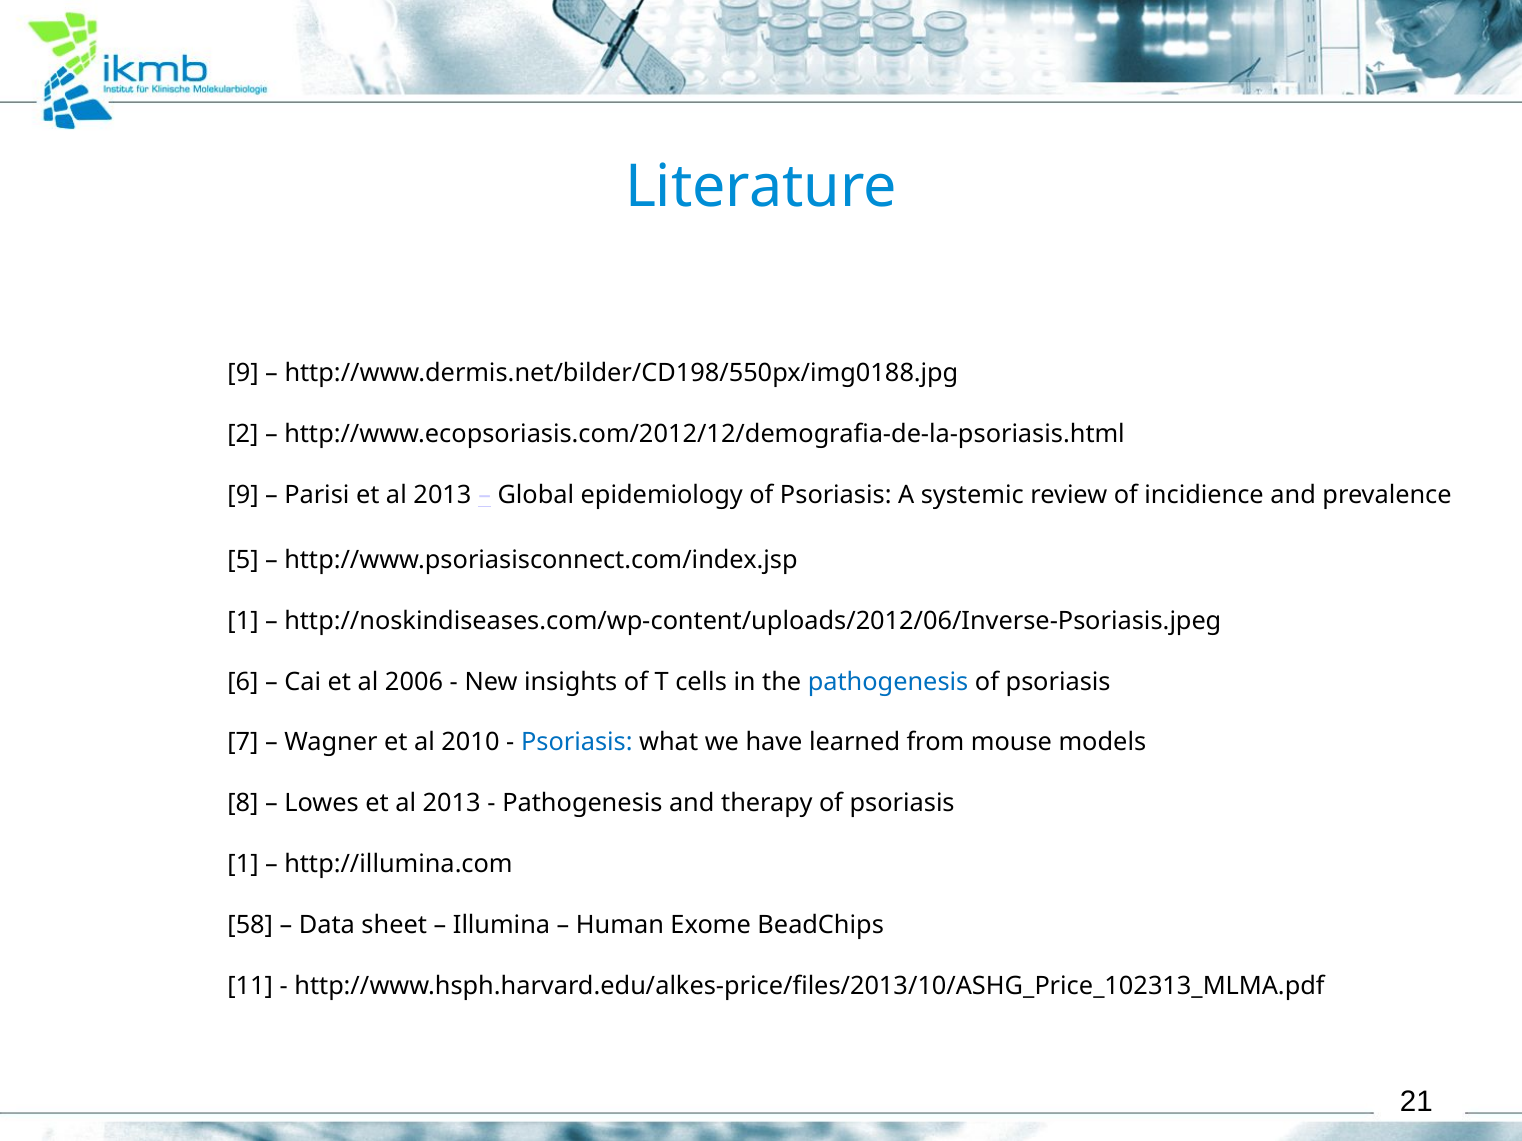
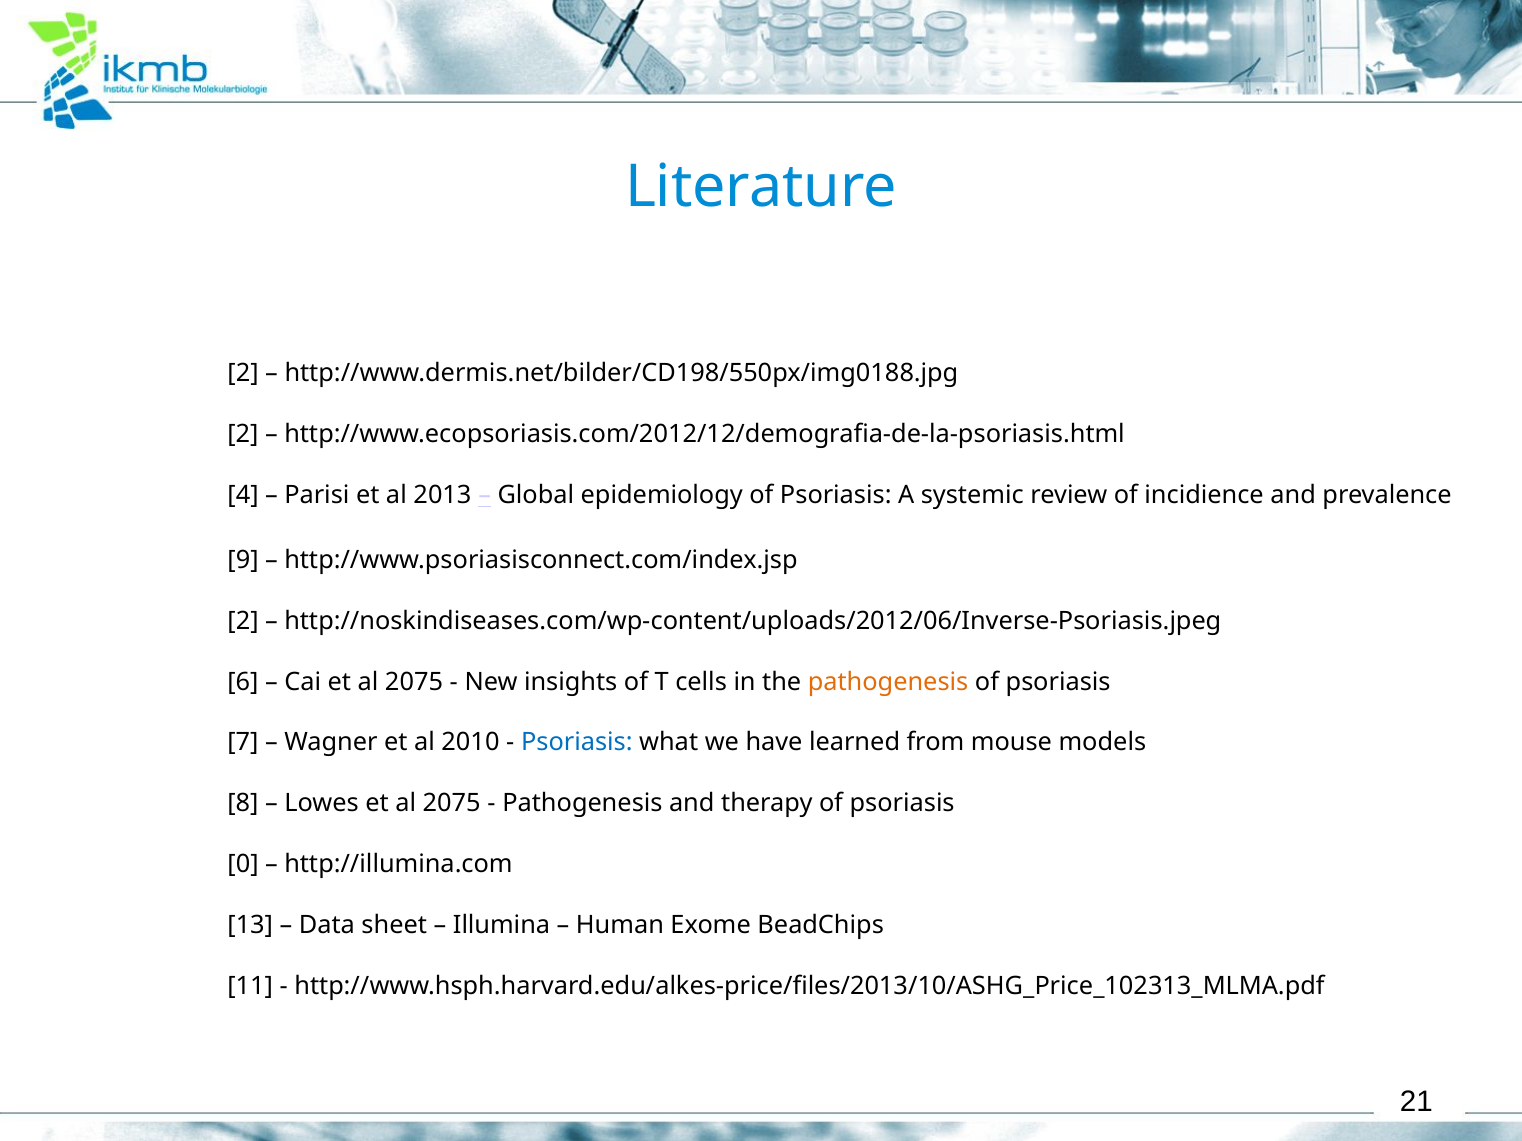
9: 9 -> 2 (243, 374)
9: 9 -> 4 (243, 495)
5: 5 -> 9 (243, 560)
1: 1 -> 2 (243, 621)
Cai et al 2006: 2006 -> 2075 (414, 682)
pathogenesis colour: blue -> orange (888, 682)
Lowes et al 2013: 2013 -> 2075 (452, 804)
1: 1 -> 0 (243, 865)
58: 58 -> 13 (250, 926)
